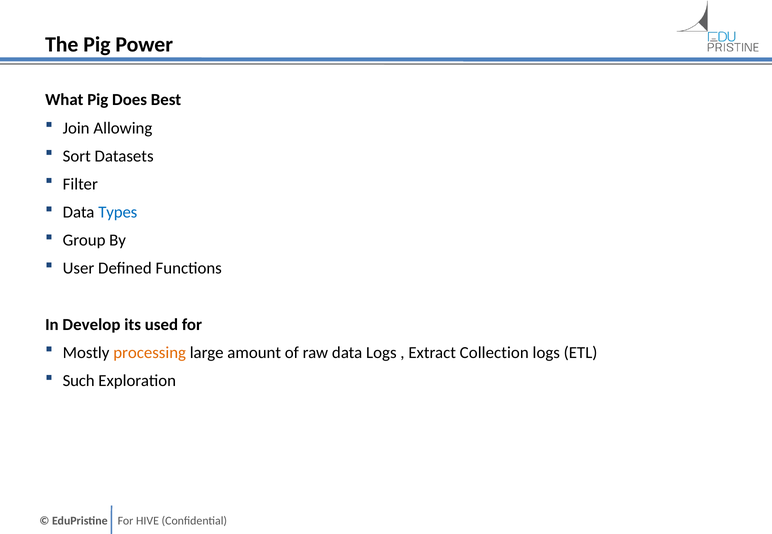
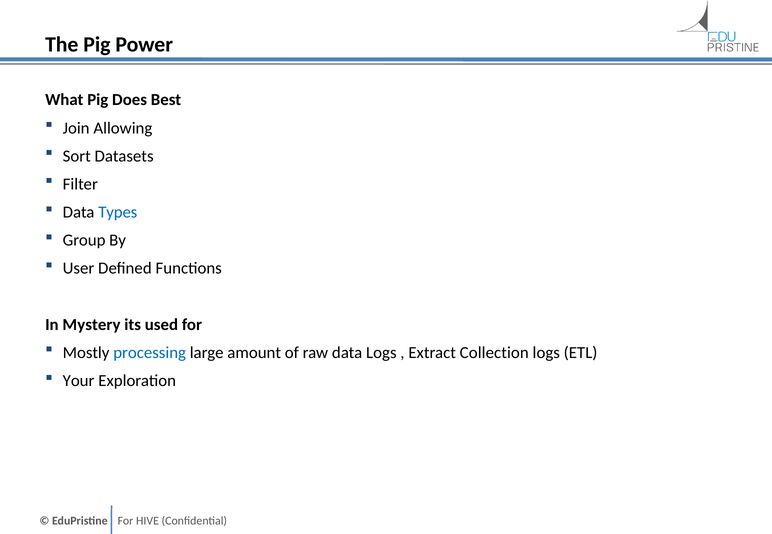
Develop: Develop -> Mystery (91, 325)
processing colour: orange -> blue (150, 353)
Such: Such -> Your (79, 381)
